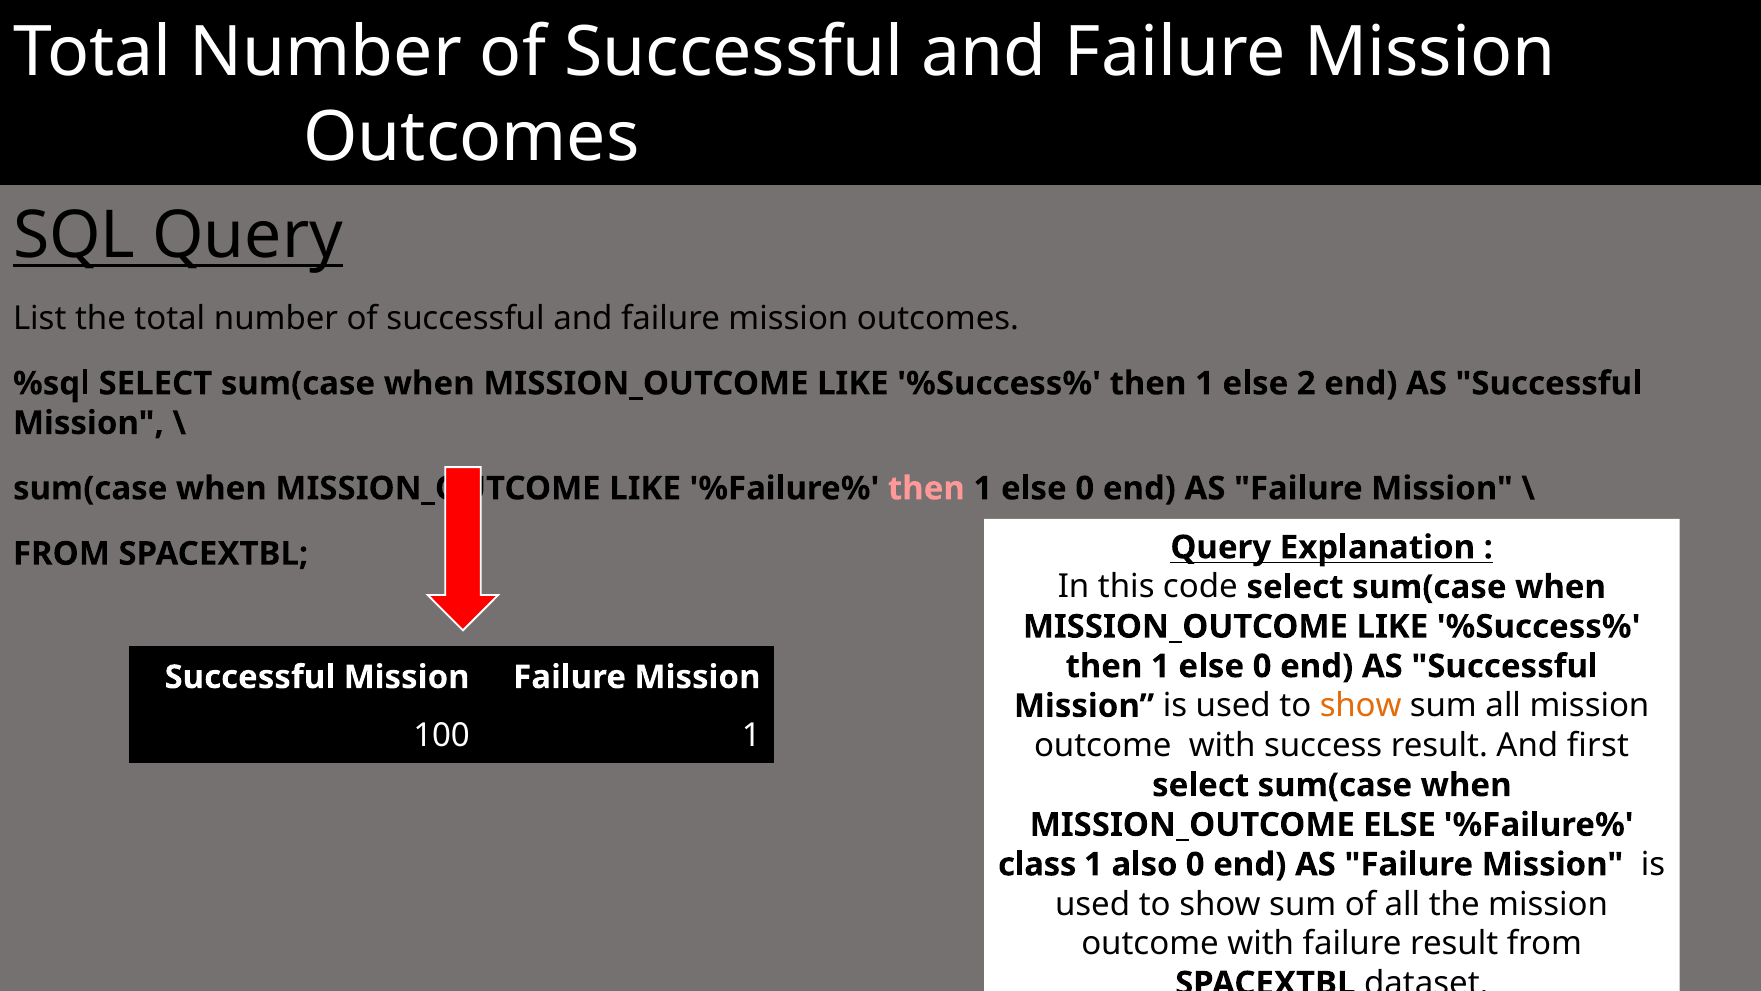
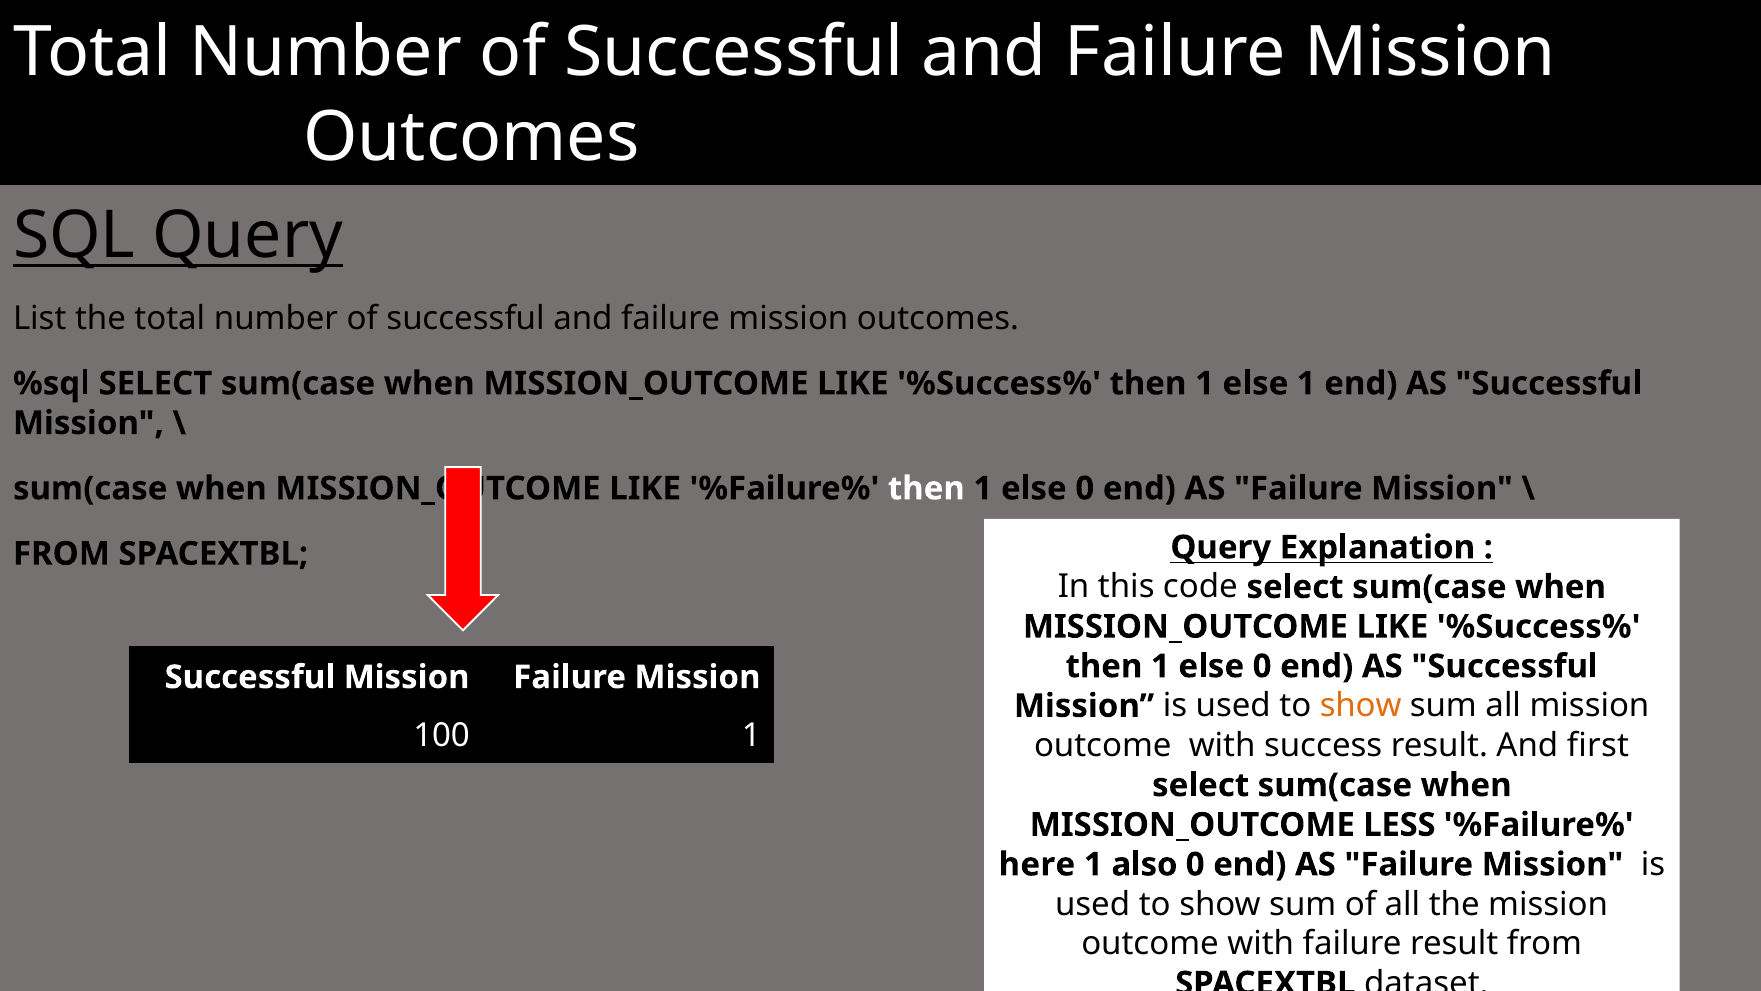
else 2: 2 -> 1 (1306, 383)
then colour: pink -> white (926, 488)
MISSION_OUTCOME ELSE: ELSE -> LESS (1399, 825)
class: class -> here (1037, 864)
